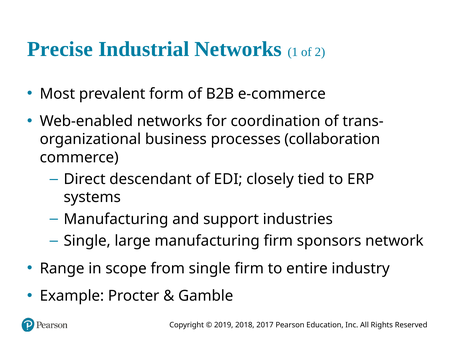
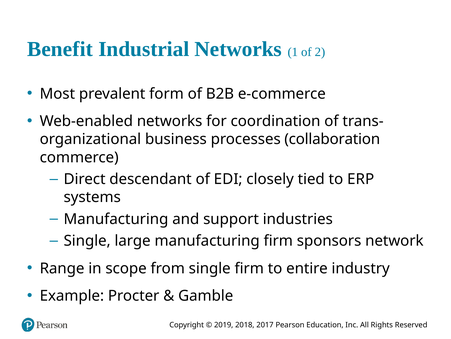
Precise: Precise -> Benefit (60, 49)
